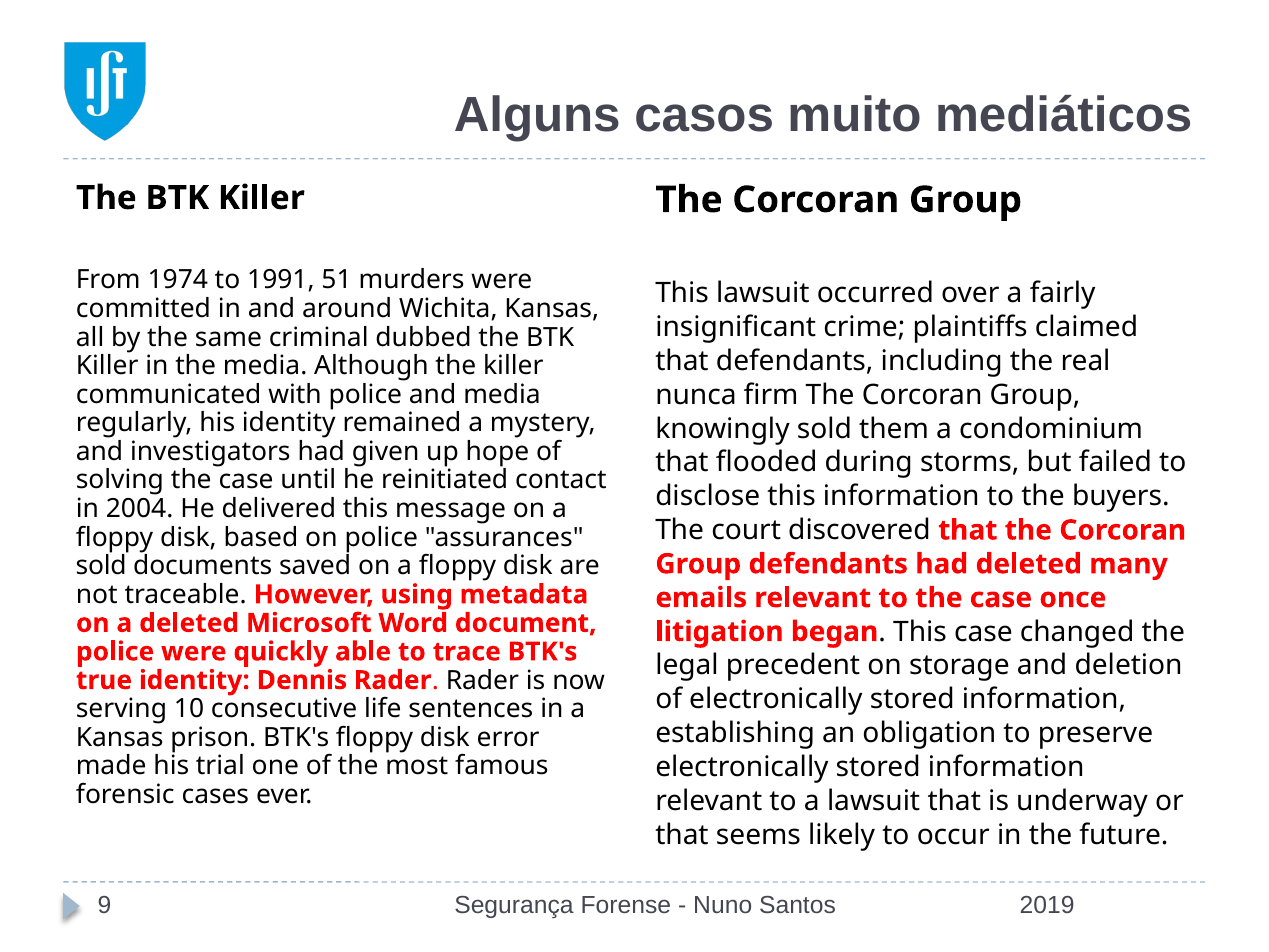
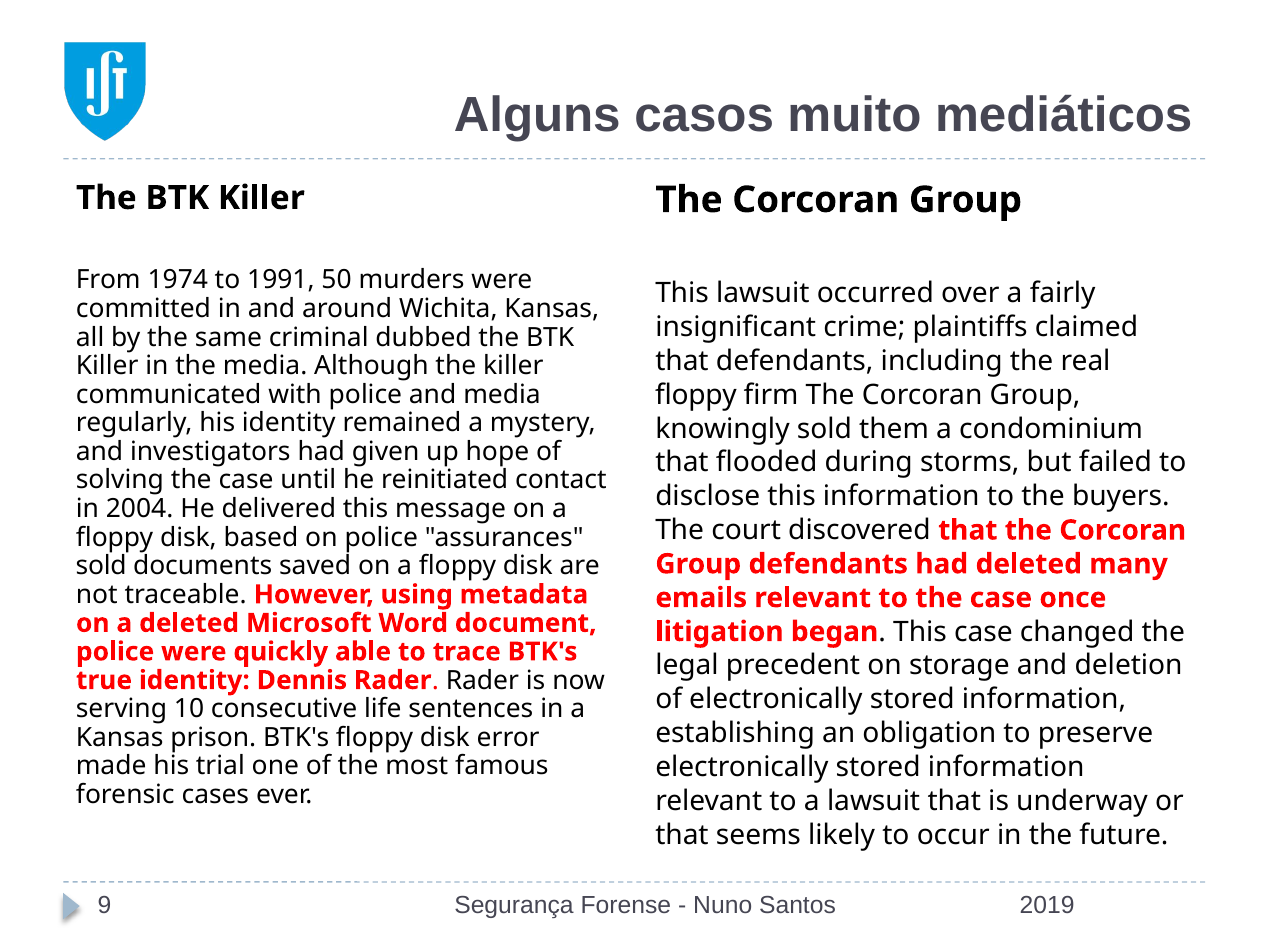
51: 51 -> 50 (337, 280)
nunca: nunca -> floppy (696, 395)
